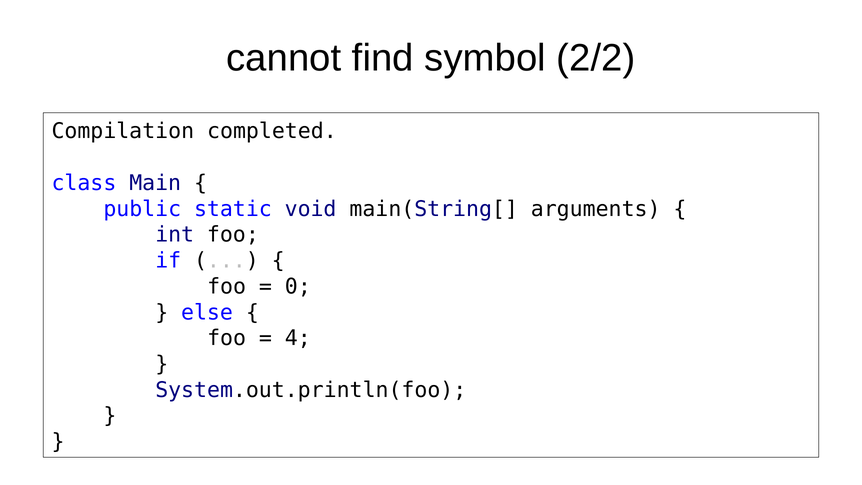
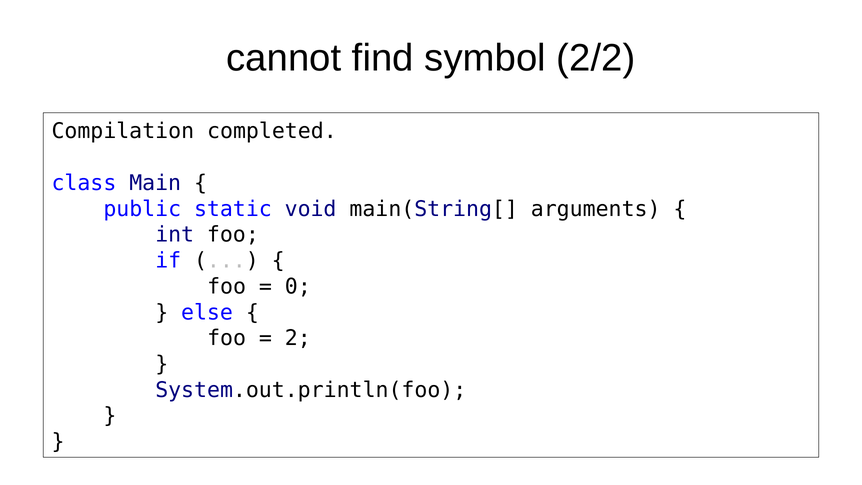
4: 4 -> 2 (298, 338)
